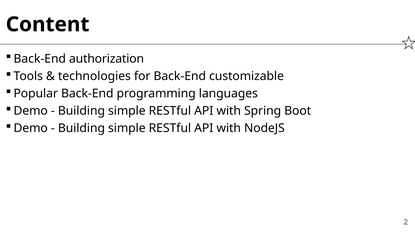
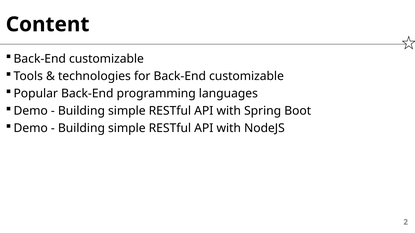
authorization: authorization -> customizable (106, 59)
